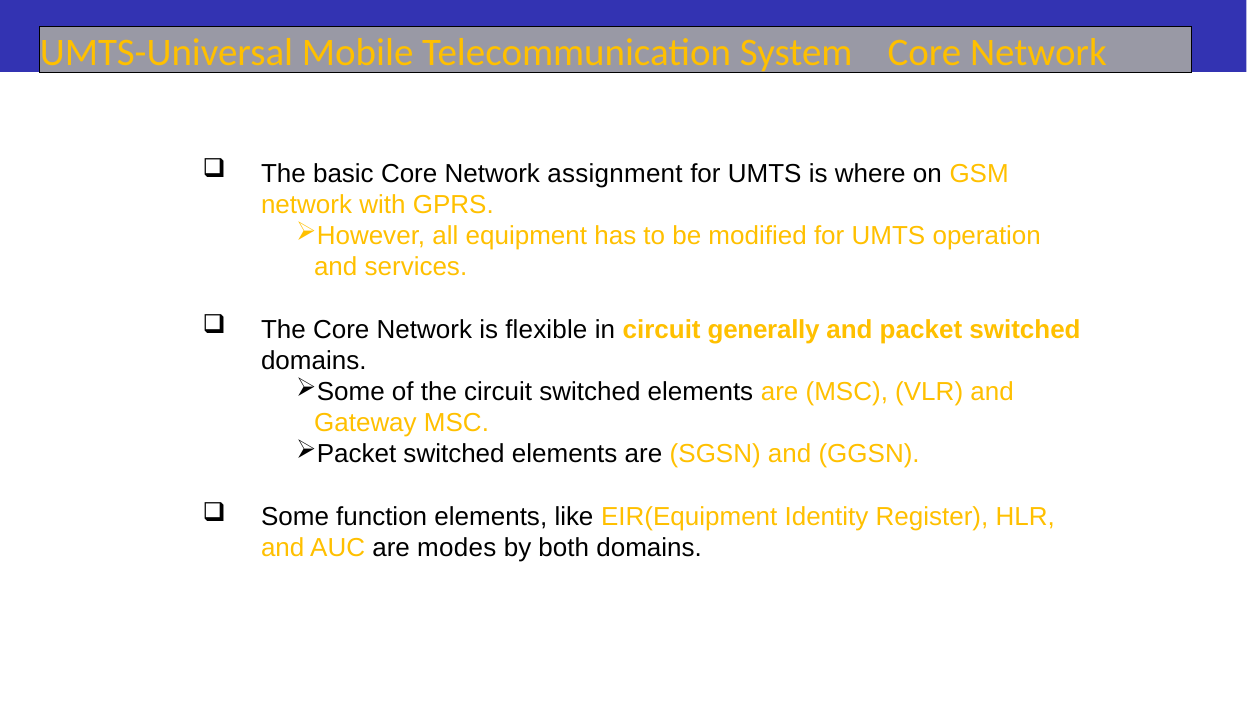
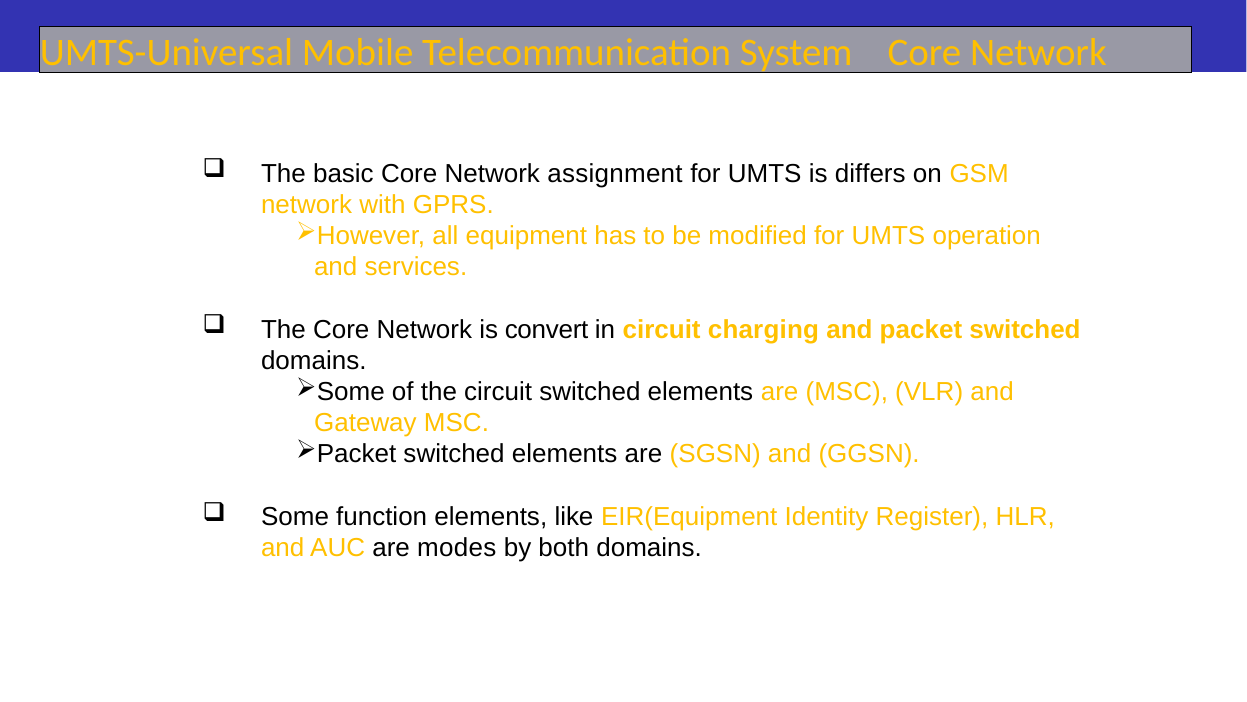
where: where -> differs (870, 173)
flexible: flexible -> convert (547, 329)
generally: generally -> charging (763, 329)
